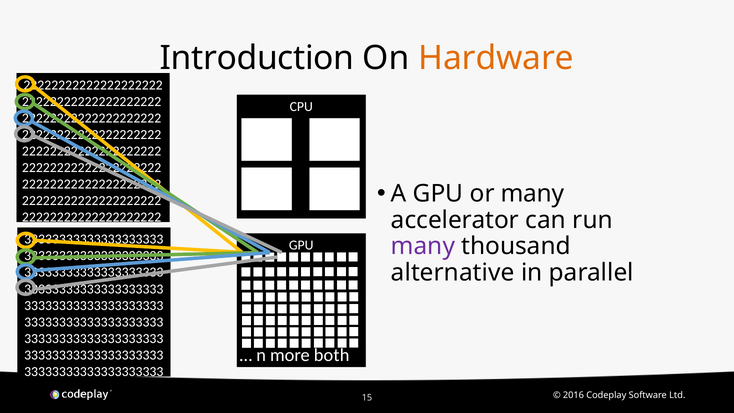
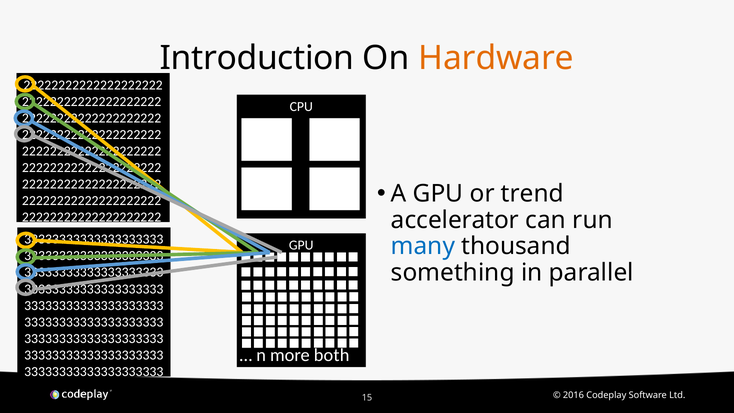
or many: many -> trend (532, 193)
many colour: purple -> blue (423, 246)
alternative: alternative -> something (453, 273)
